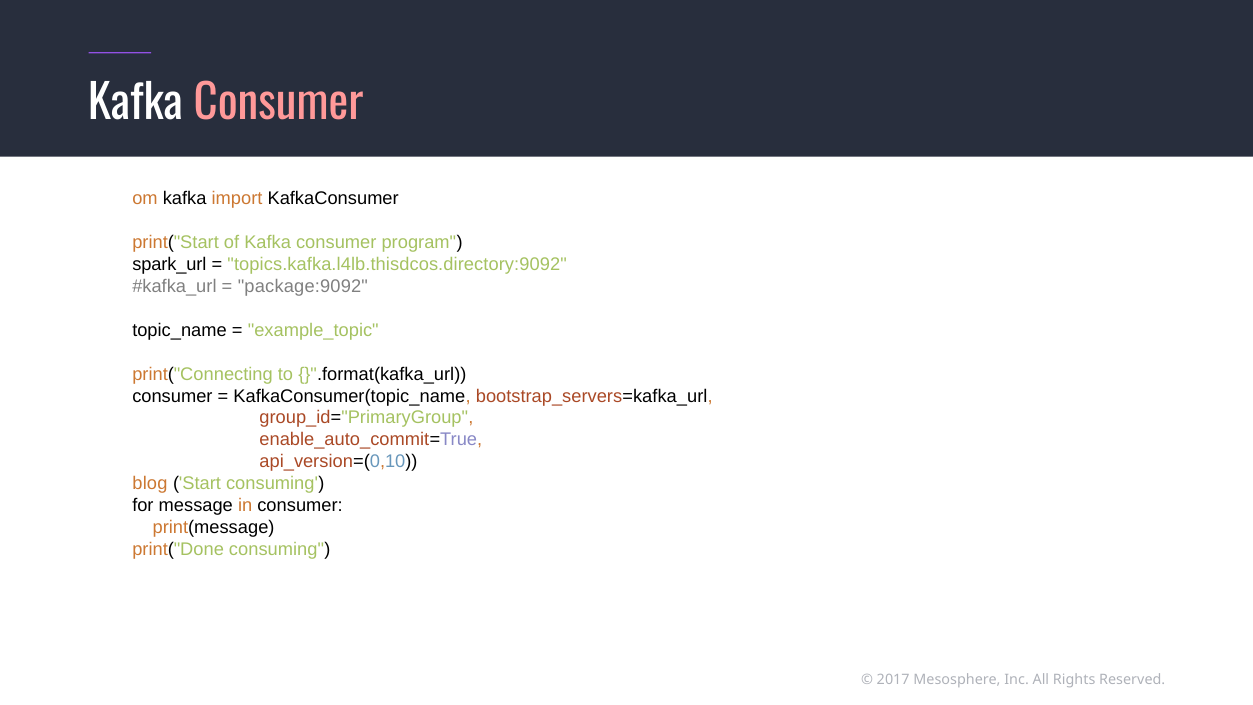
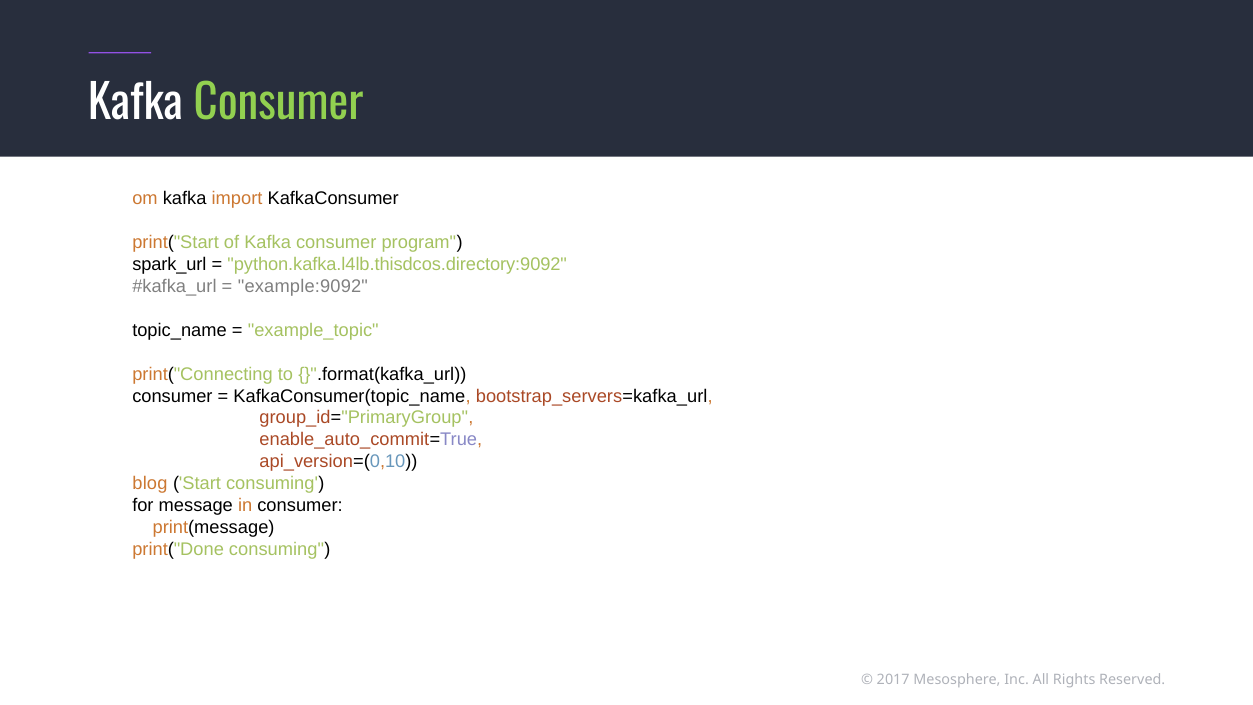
Consumer colour: pink -> light green (278, 104)
topics.kafka.l4lb.thisdcos.directory:9092: topics.kafka.l4lb.thisdcos.directory:9092 -> python.kafka.l4lb.thisdcos.directory:9092 (397, 264)
package:9092: package:9092 -> example:9092 (303, 286)
